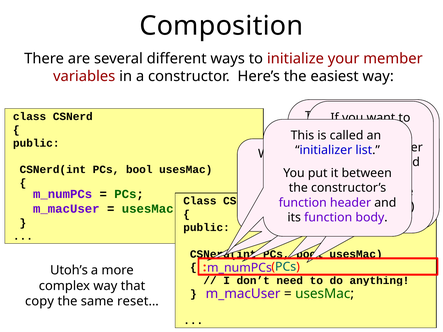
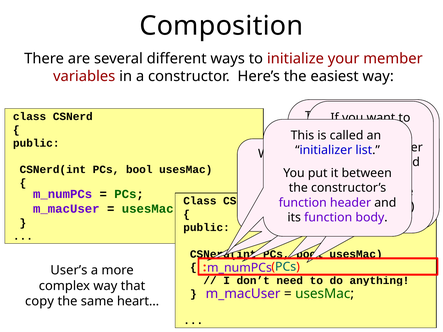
Utoh’s: Utoh’s -> User’s (69, 271)
reset…: reset… -> heart… (138, 302)
